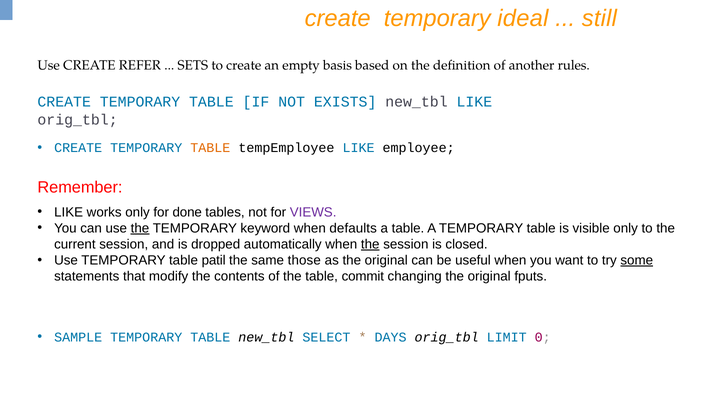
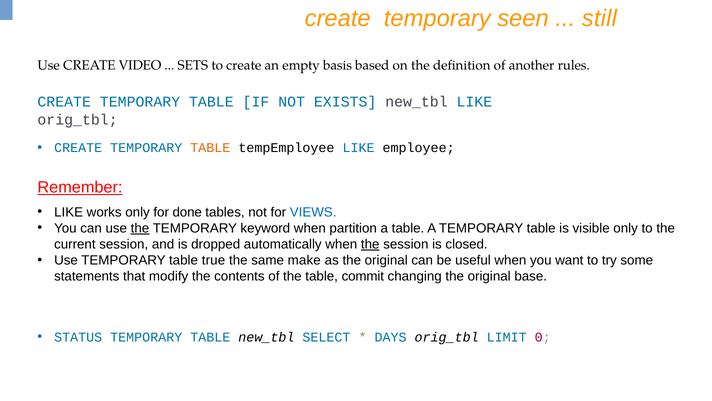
ideal: ideal -> seen (523, 19)
REFER: REFER -> VIDEO (140, 65)
Remember underline: none -> present (80, 187)
VIEWS colour: purple -> blue (313, 212)
defaults: defaults -> partition (353, 228)
patil: patil -> true (213, 260)
those: those -> make (304, 260)
some underline: present -> none (637, 260)
fputs: fputs -> base (531, 276)
SAMPLE: SAMPLE -> STATUS (78, 337)
